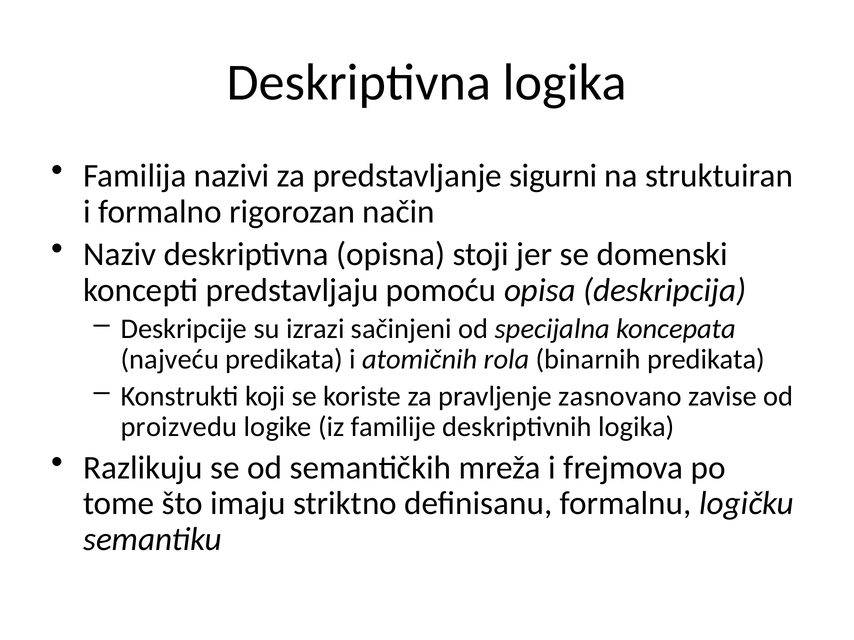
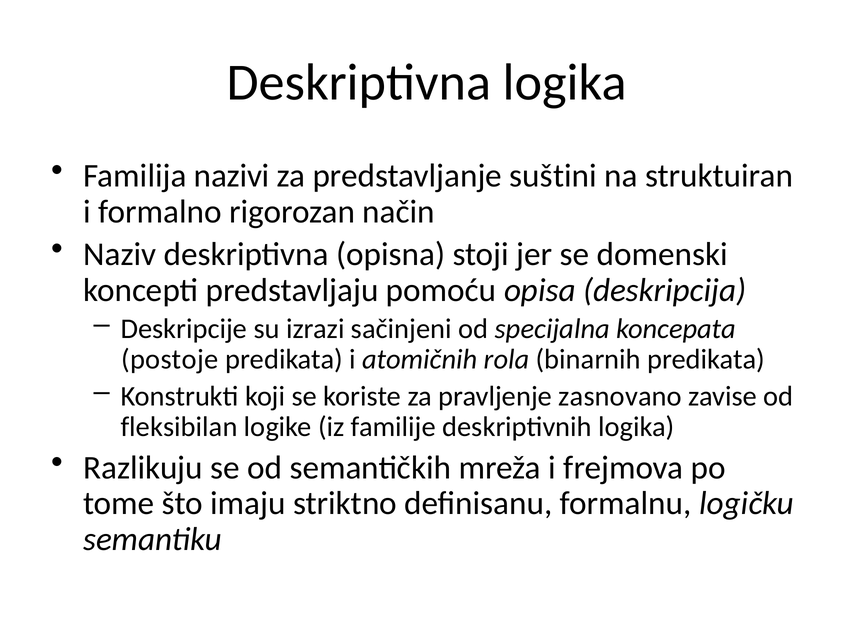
sigurni: sigurni -> suštini (553, 176)
najveću: najveću -> postoje (170, 360)
proizvedu: proizvedu -> fleksibilan (179, 427)
